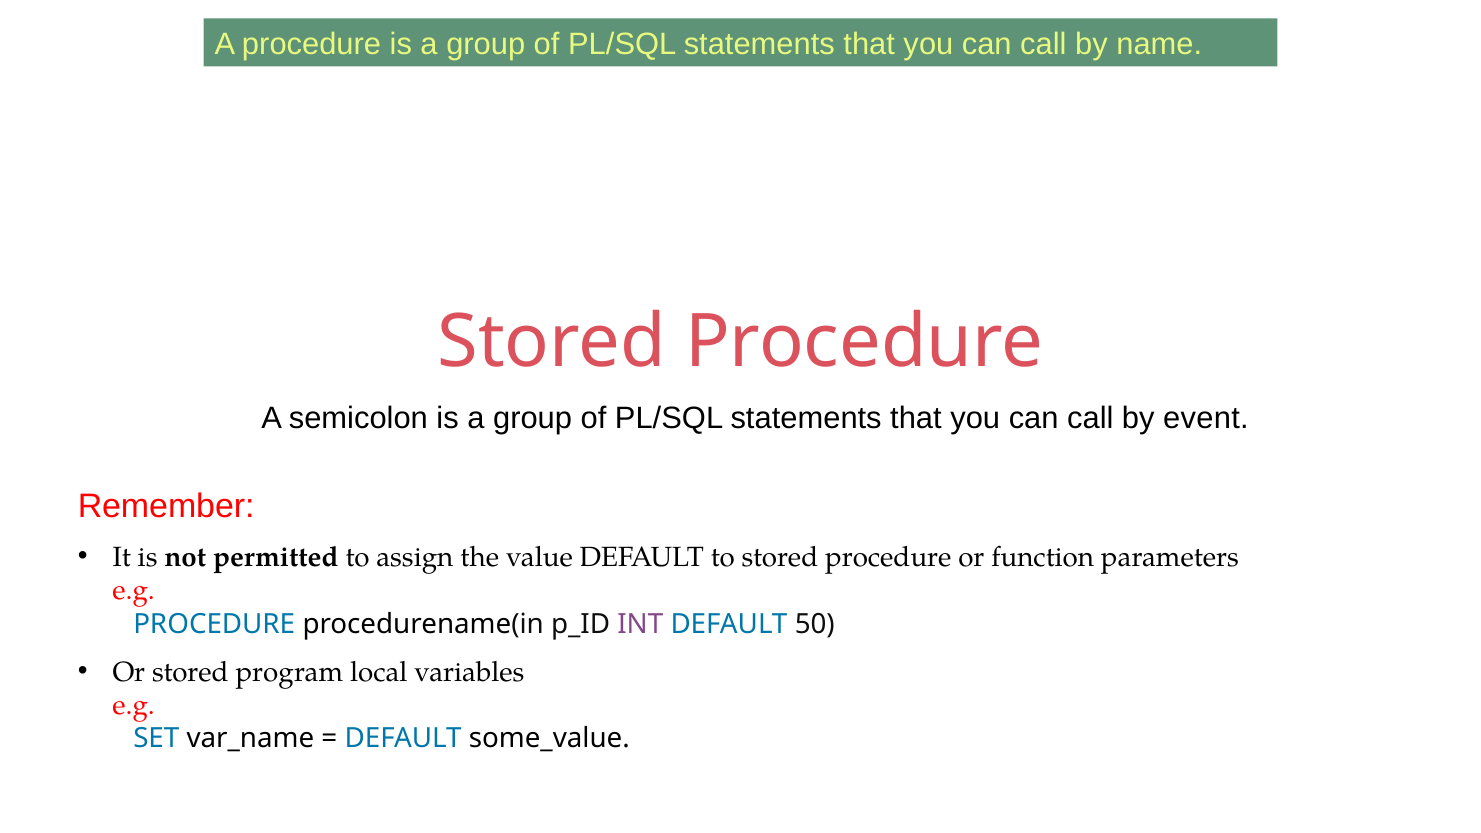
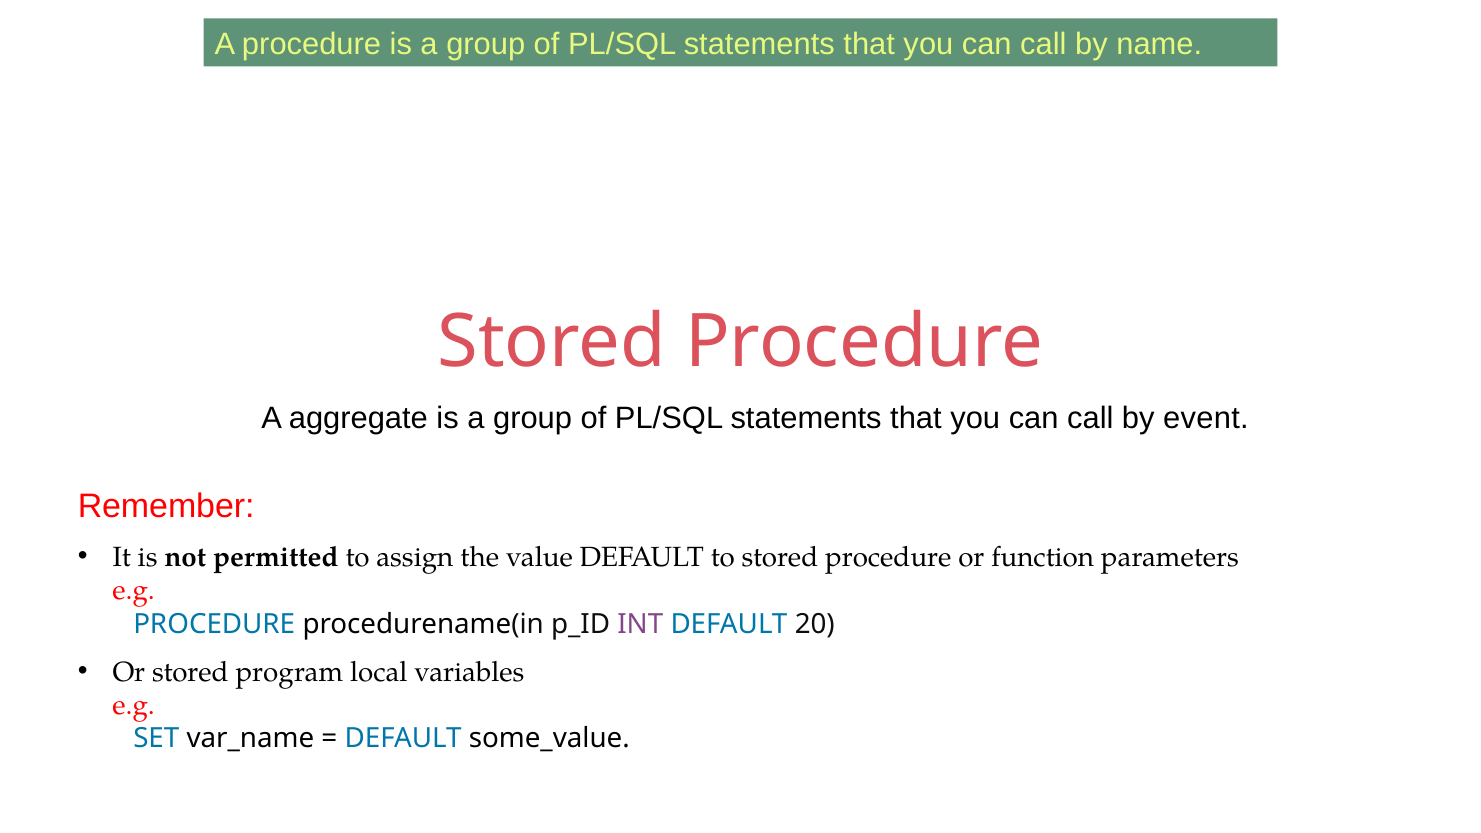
semicolon: semicolon -> aggregate (358, 418)
50: 50 -> 20 (815, 624)
